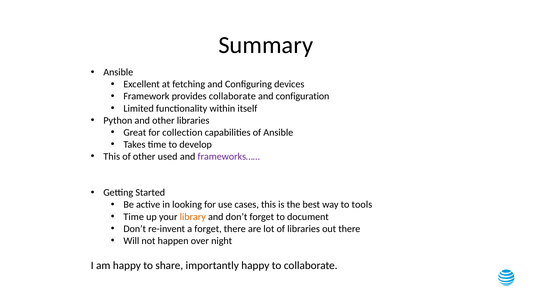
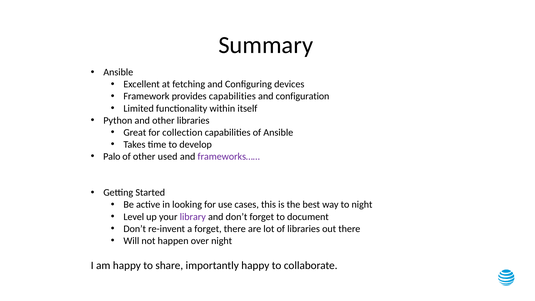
provides collaborate: collaborate -> capabilities (232, 96)
This: This -> Palo (112, 157)
to tools: tools -> night (362, 205)
Time: Time -> Level (134, 217)
library colour: orange -> purple (193, 217)
